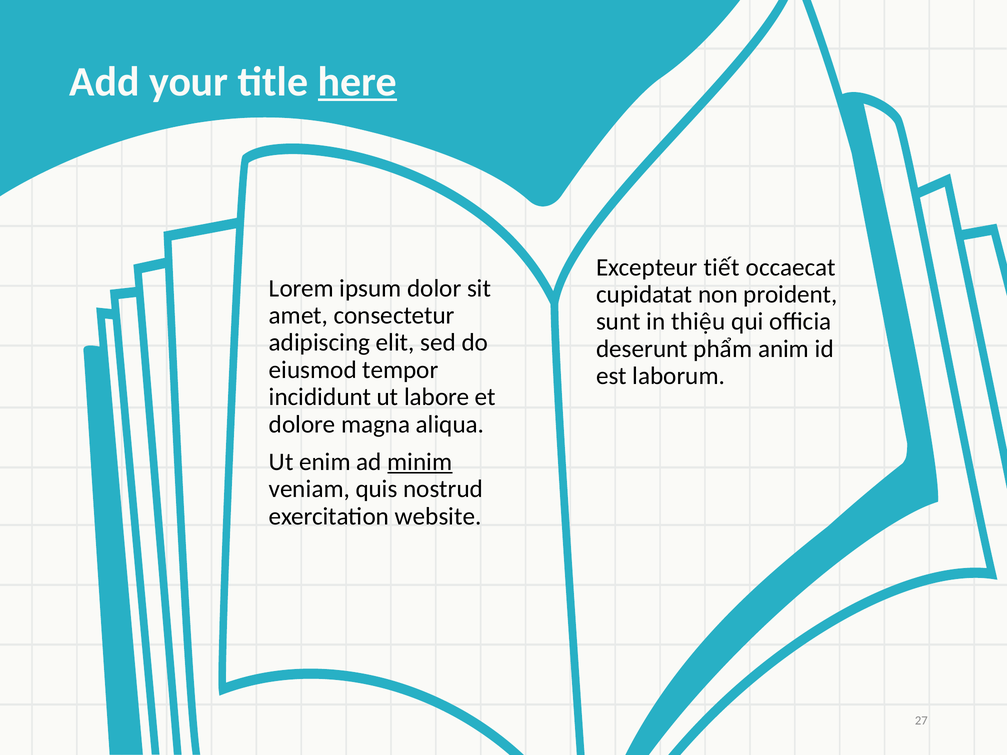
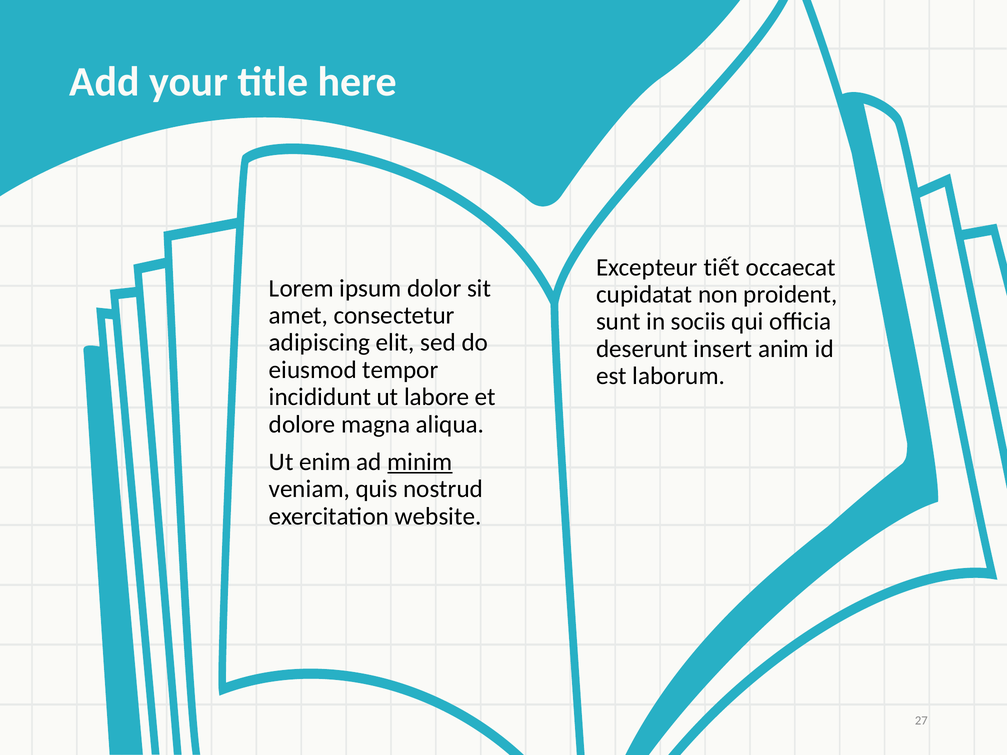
here underline: present -> none (357, 82)
thiệu: thiệu -> sociis (698, 322)
phẩm: phẩm -> insert (723, 349)
